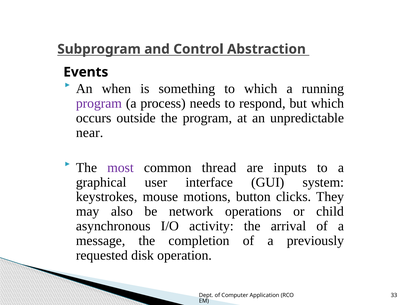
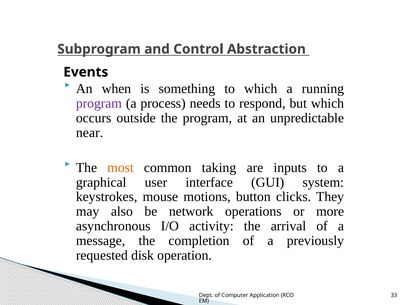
most colour: purple -> orange (120, 168)
thread: thread -> taking (219, 168)
child: child -> more (330, 212)
